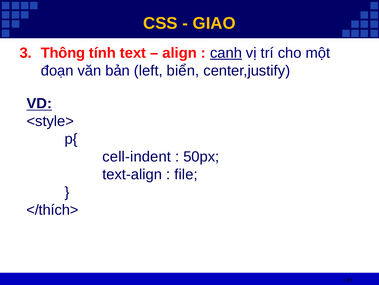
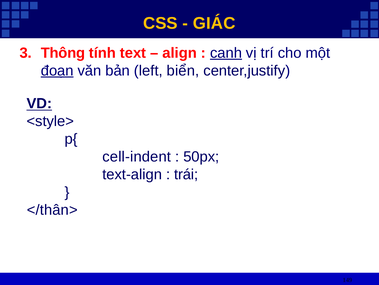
GIAO: GIAO -> GIÁC (214, 23)
đoạn underline: none -> present (57, 70)
file: file -> trái (186, 174)
</thích>: </thích> -> </thân> (52, 209)
